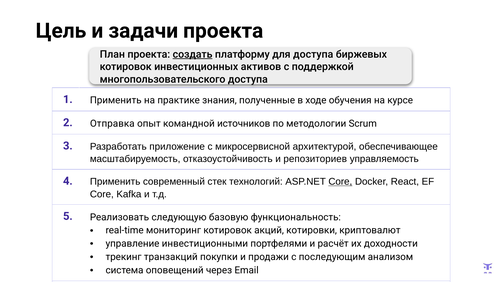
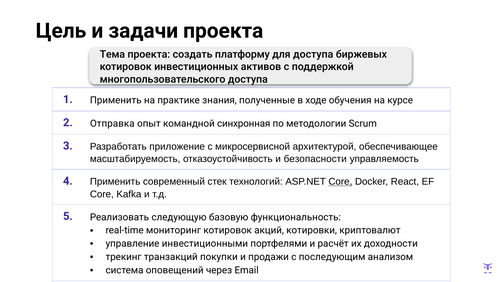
План: План -> Тема (112, 54)
создать underline: present -> none (193, 54)
источников: источников -> синхронная (244, 123)
репозиториев: репозиториев -> безопасности (315, 159)
